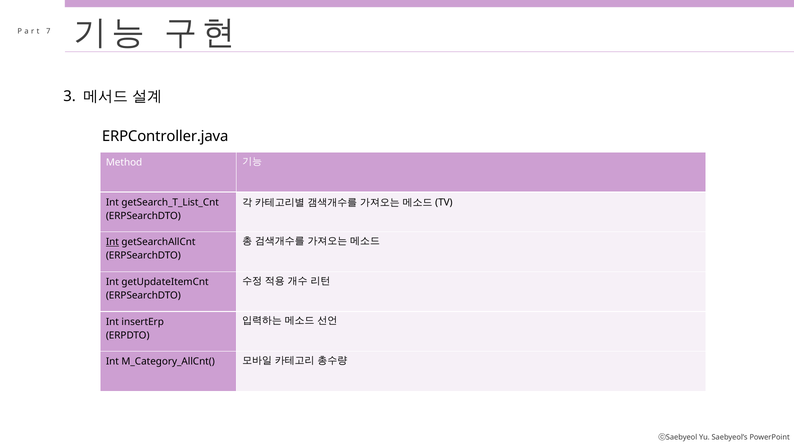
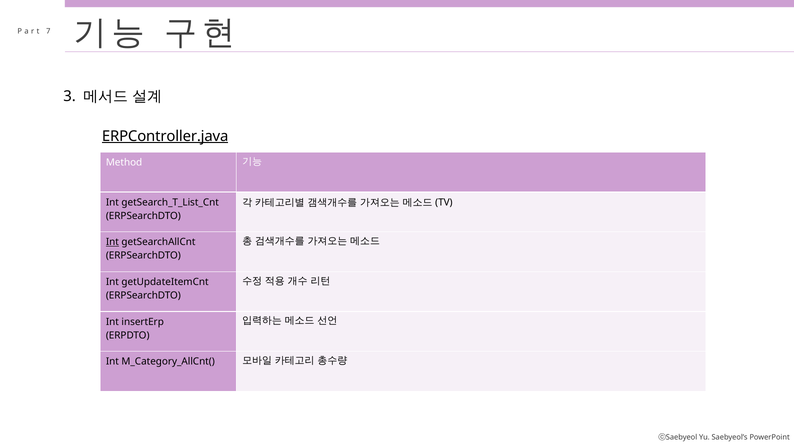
ERPController.java underline: none -> present (165, 136)
